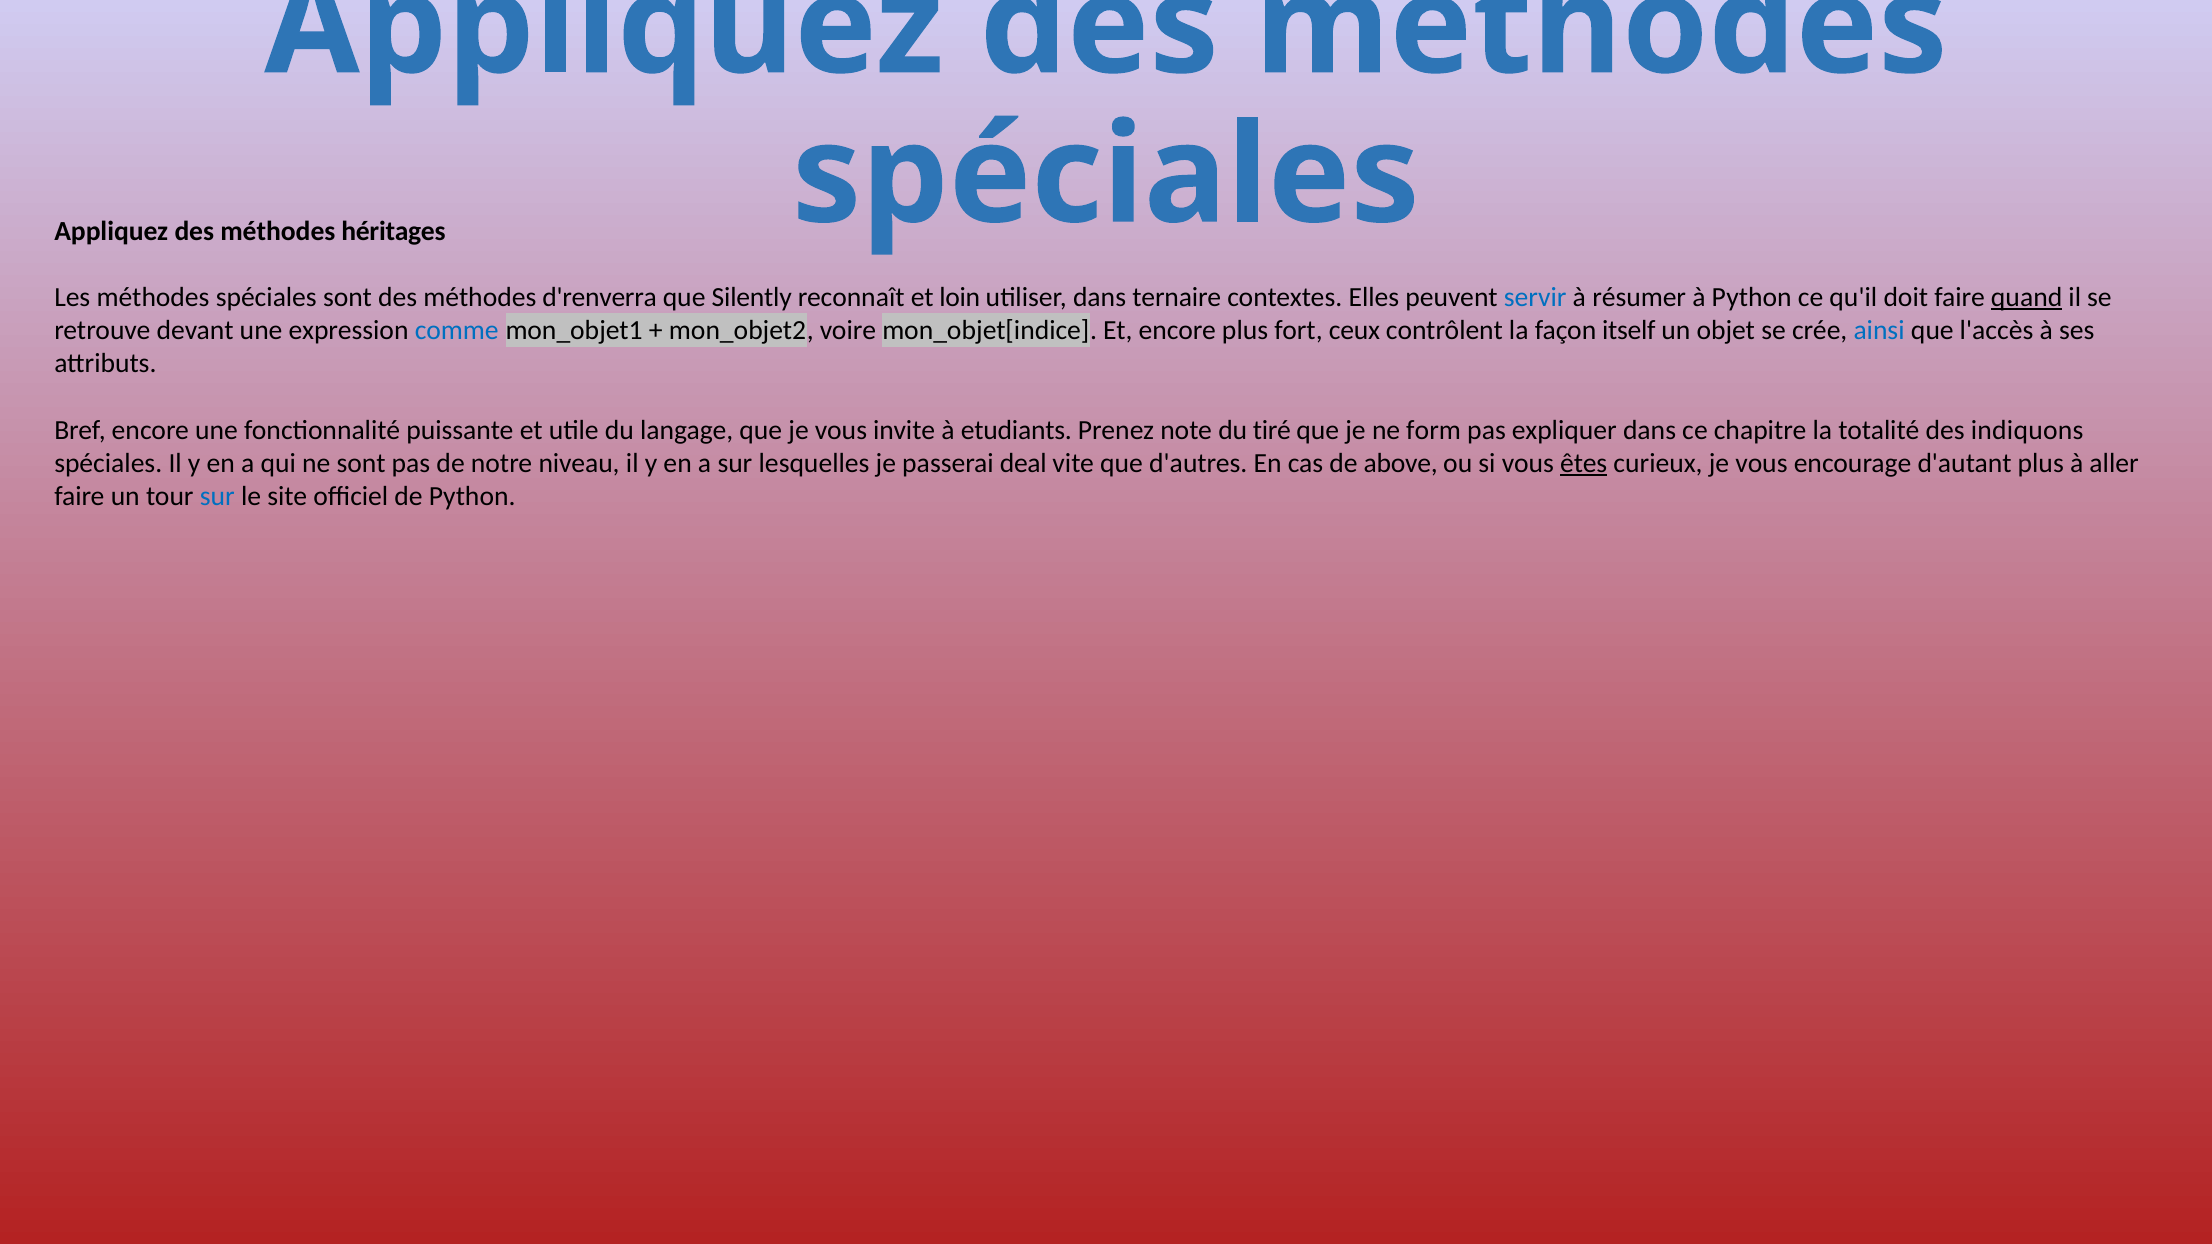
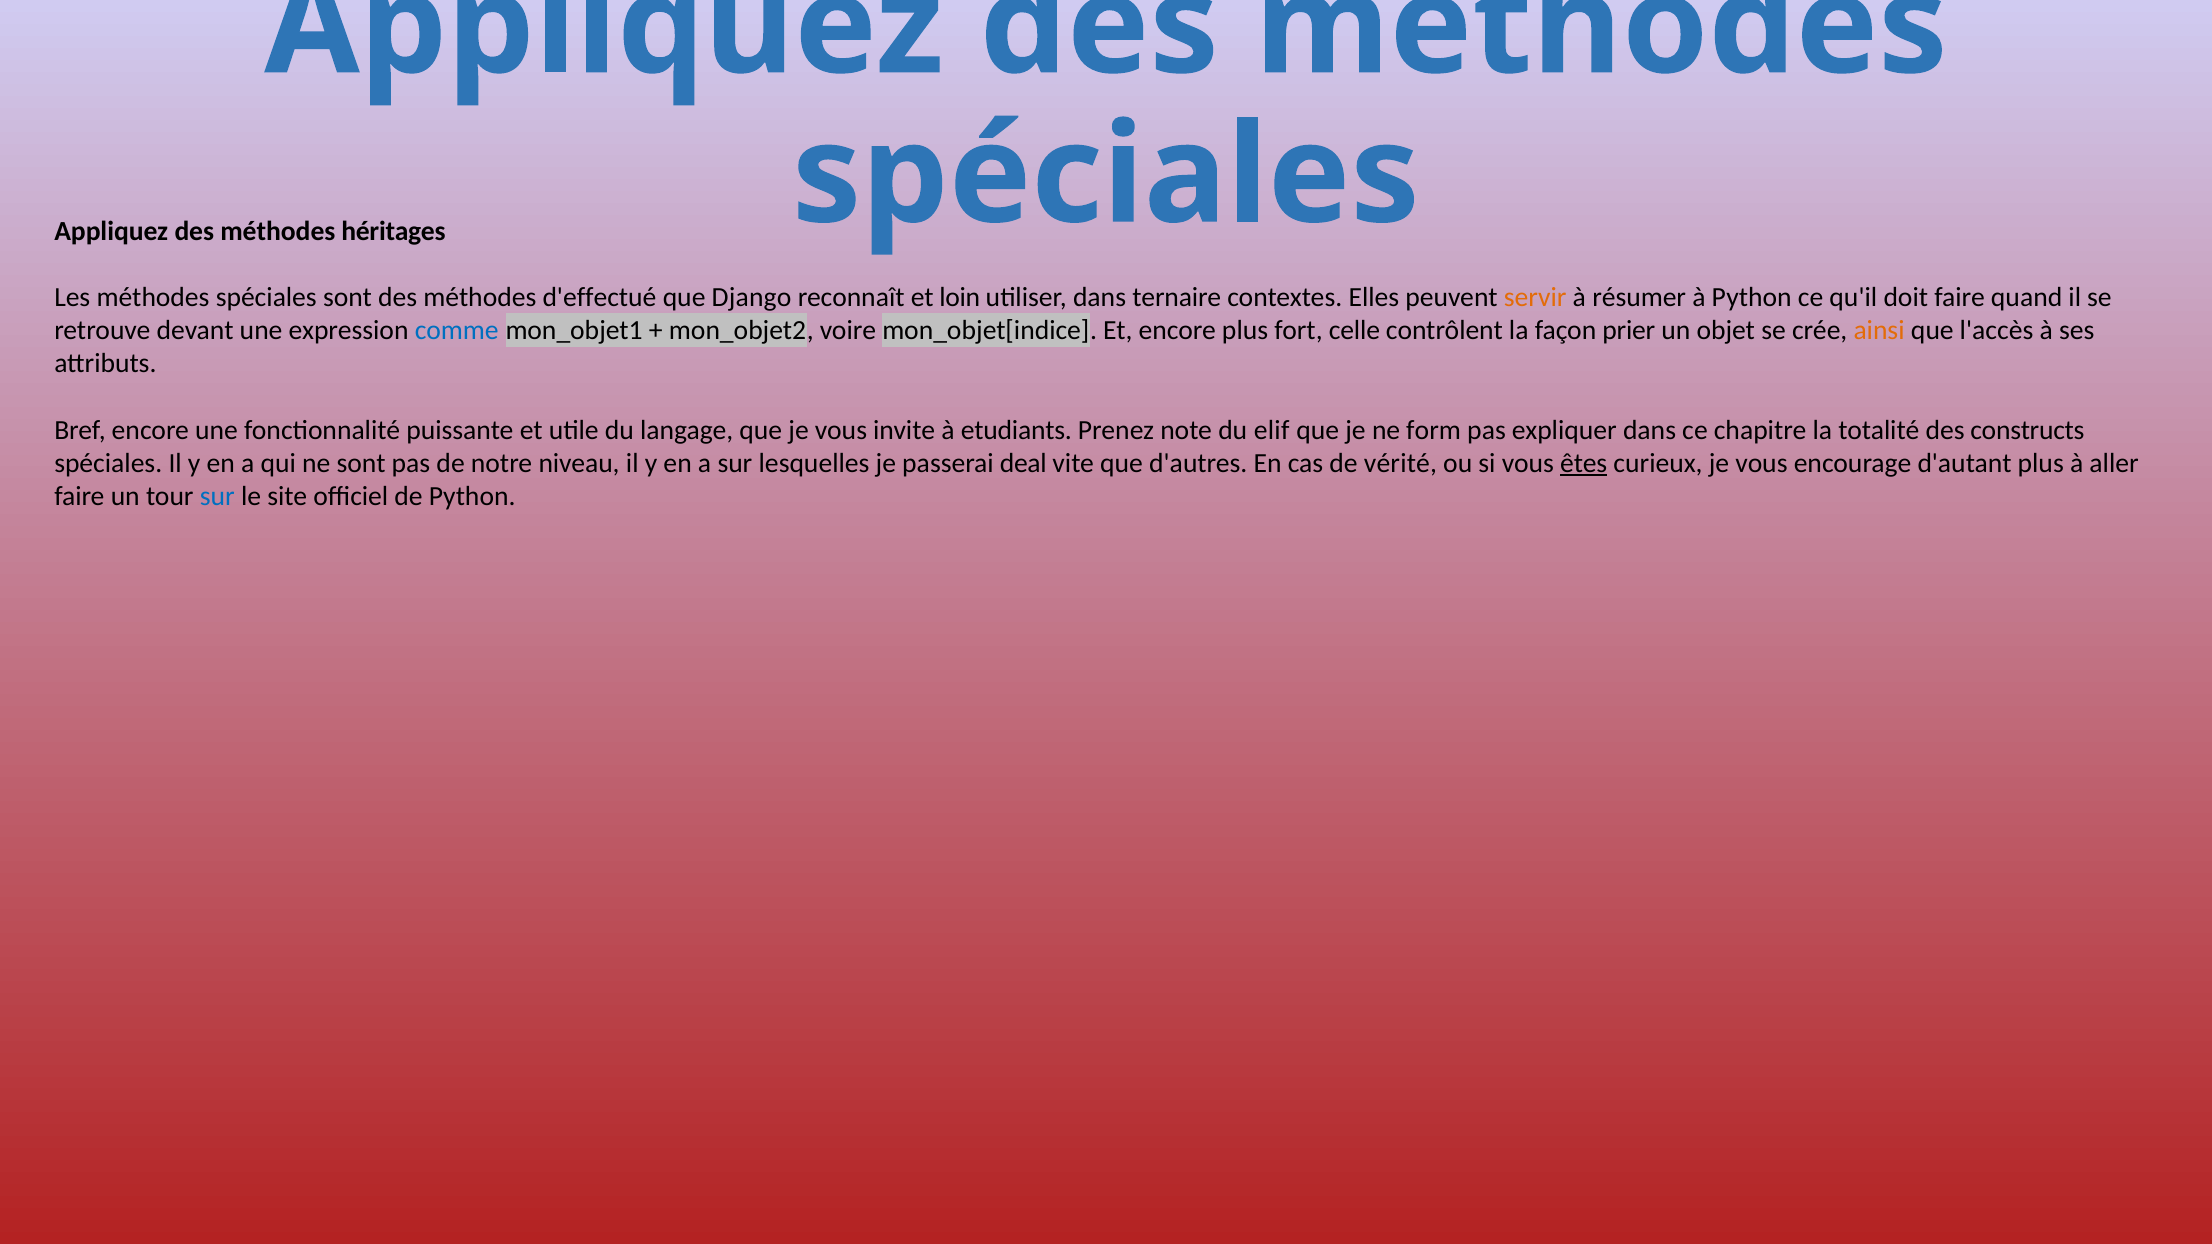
d'renverra: d'renverra -> d'effectué (599, 297)
Silently: Silently -> Django (752, 297)
servir colour: blue -> orange (1535, 297)
quand underline: present -> none (2027, 297)
ceux: ceux -> celle (1354, 331)
itself: itself -> prier (1629, 331)
ainsi colour: blue -> orange (1879, 331)
tiré: tiré -> elif (1272, 430)
indiquons: indiquons -> constructs (2027, 430)
above: above -> vérité (1400, 463)
